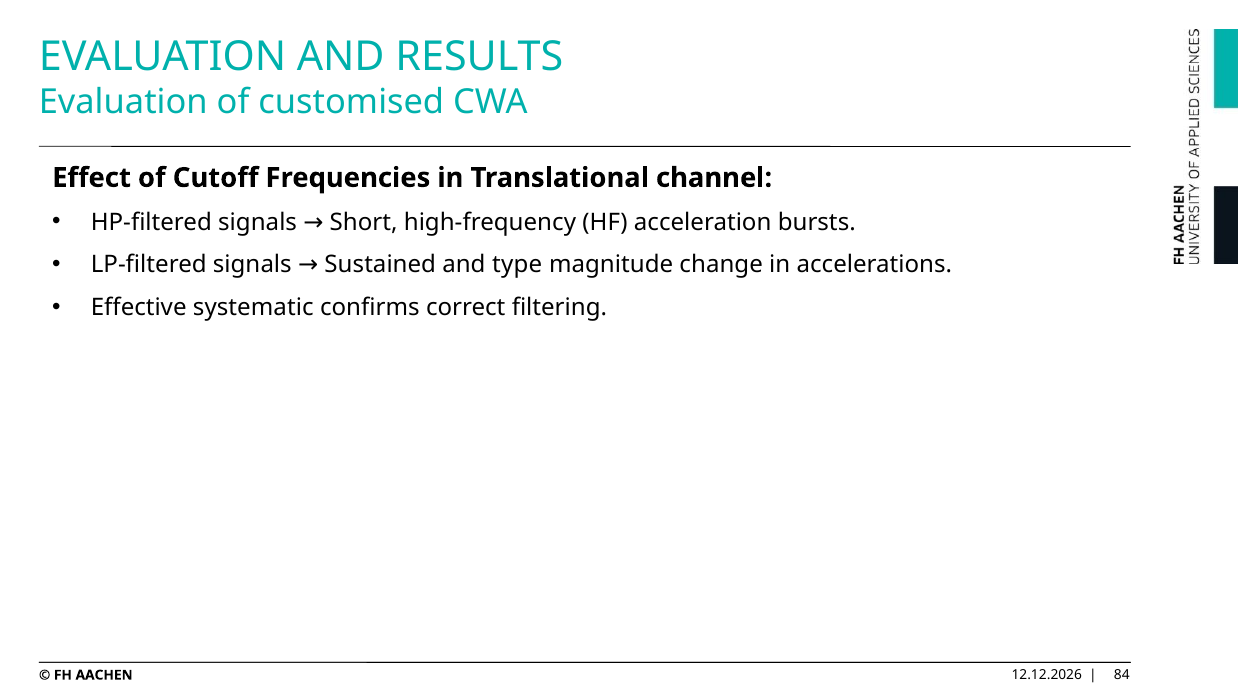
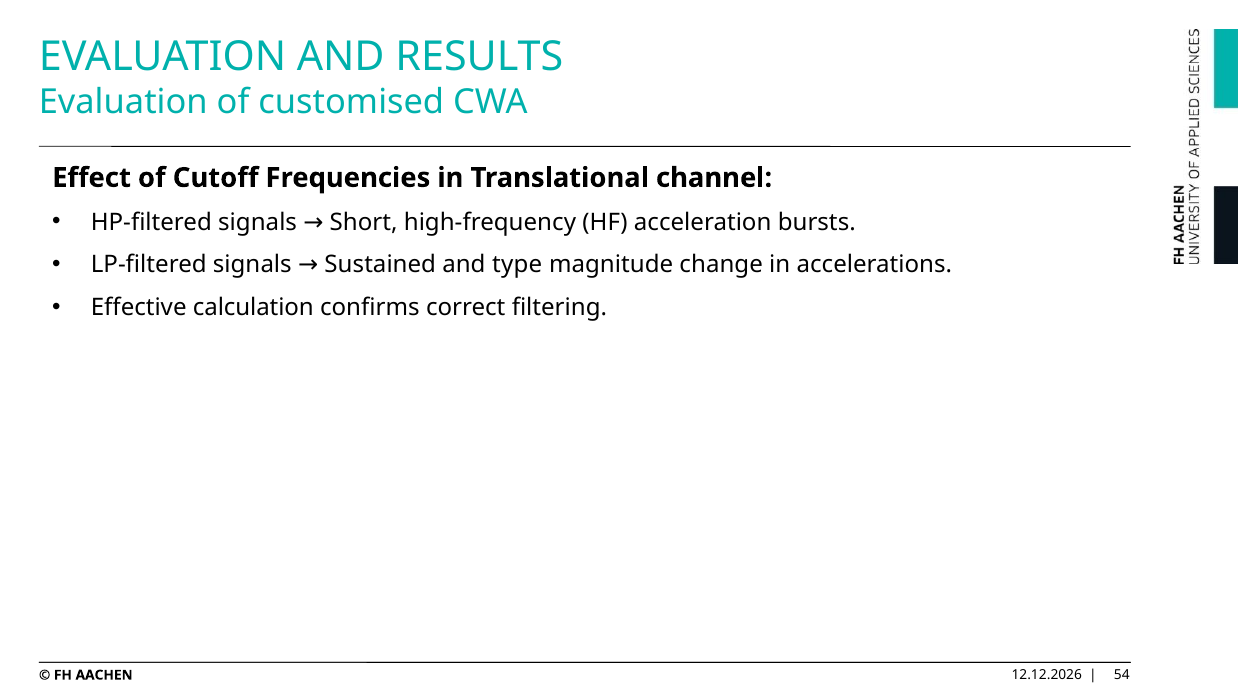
systematic: systematic -> calculation (253, 307)
84: 84 -> 54 (1122, 674)
